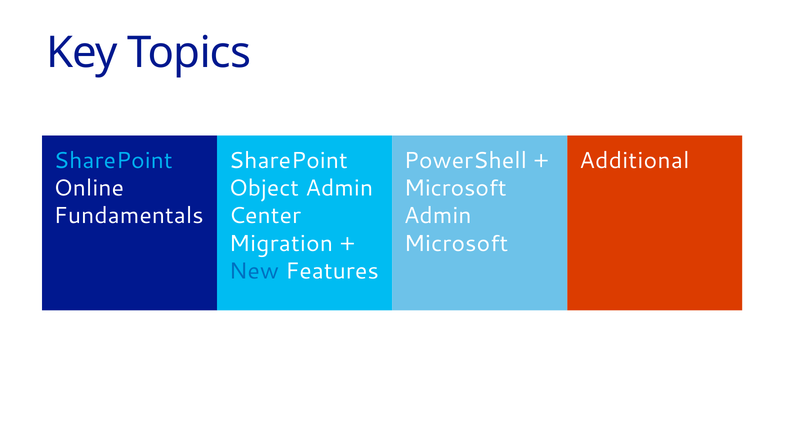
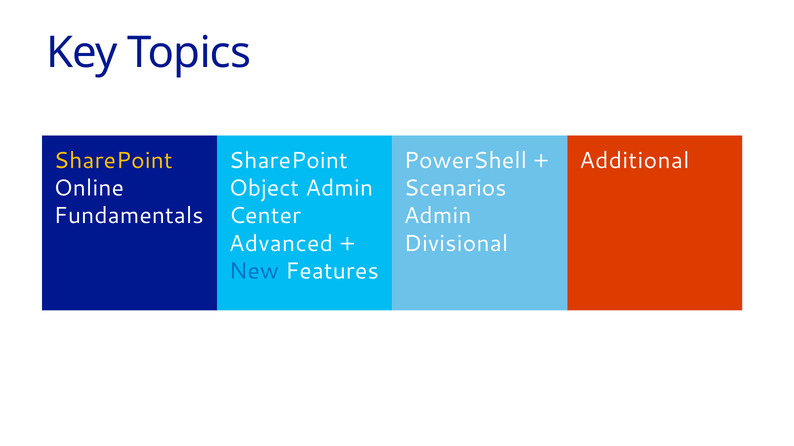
SharePoint colour: light blue -> yellow (113, 161)
Microsoft: Microsoft -> Scenarios (455, 188)
Migration: Migration -> Advanced (281, 244)
Microsoft: Microsoft -> Divisional (456, 244)
